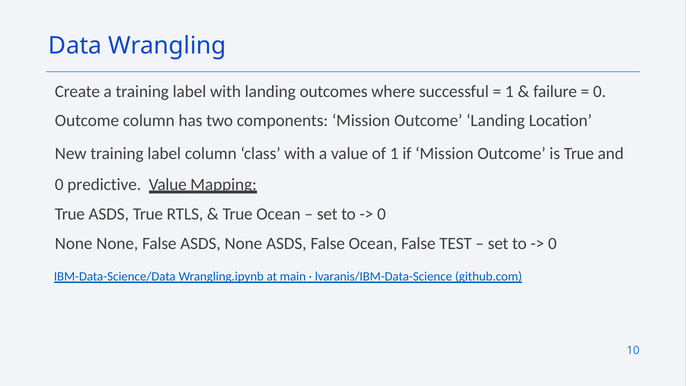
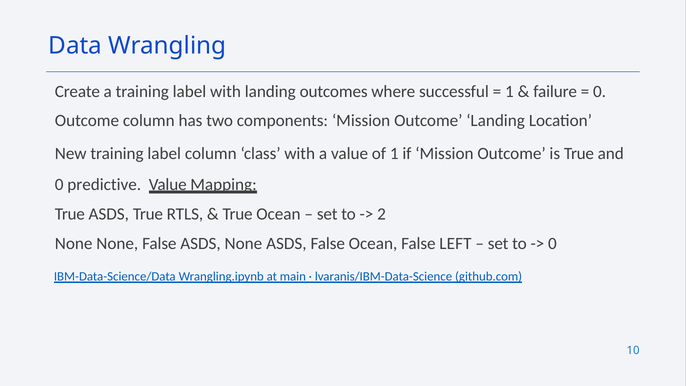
0: 0 -> 2 (382, 214)
TEST: TEST -> LEFT (455, 243)
